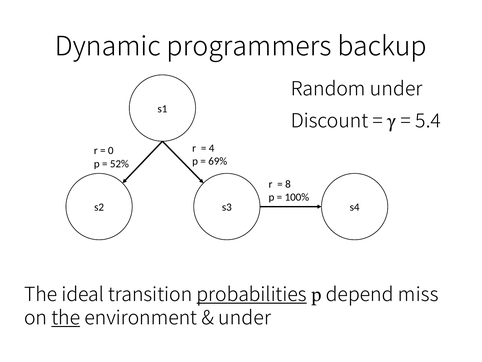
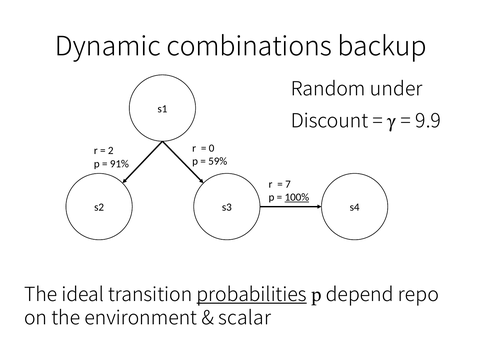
programmers: programmers -> combinations (249, 46)
5.4: 5.4 -> 9.9 (428, 121)
4: 4 -> 0 (212, 148)
0: 0 -> 2 (111, 150)
69%: 69% -> 59% (218, 161)
52%: 52% -> 91% (119, 164)
8: 8 -> 7 (288, 184)
100% underline: none -> present (297, 197)
miss: miss -> repo (418, 294)
the underline: present -> none (66, 318)
under: under -> scalar (245, 318)
